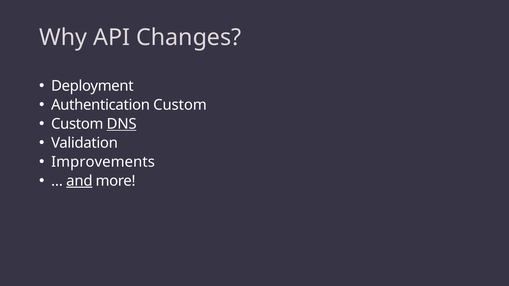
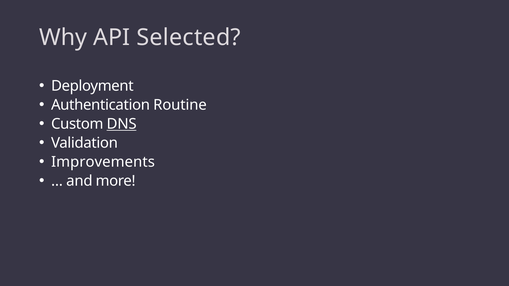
Changes: Changes -> Selected (189, 38)
Authentication Custom: Custom -> Routine (180, 105)
and underline: present -> none (79, 181)
